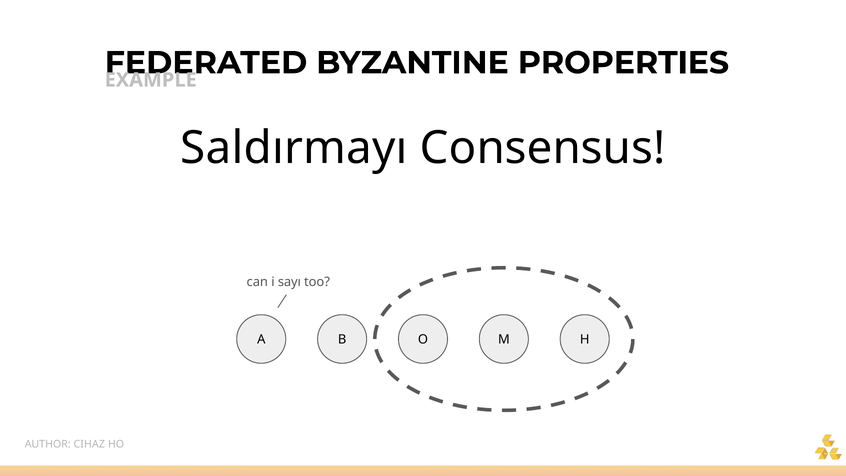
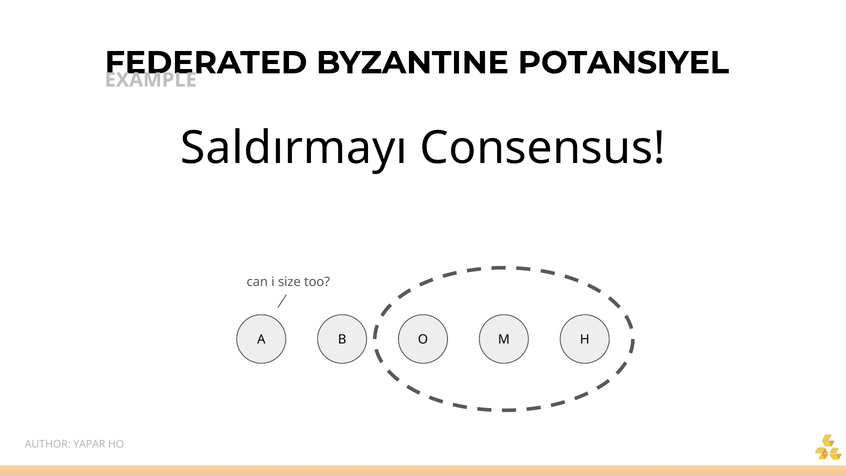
PROPERTIES: PROPERTIES -> POTANSIYEL (623, 63)
sayı: sayı -> size (289, 282)
CIHAZ: CIHAZ -> YAPAR (89, 444)
